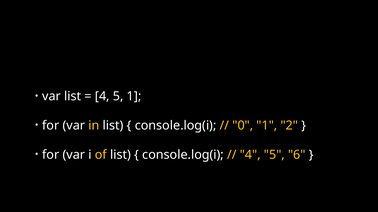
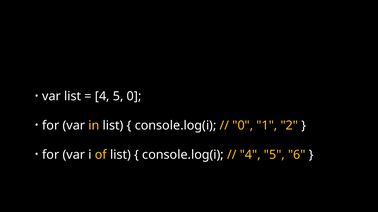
5 1: 1 -> 0 (134, 97)
